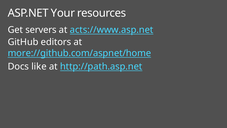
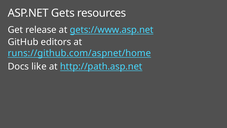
Your: Your -> Gets (63, 13)
servers: servers -> release (41, 30)
acts://www.asp.net: acts://www.asp.net -> gets://www.asp.net (112, 30)
more://github.com/aspnet/home: more://github.com/aspnet/home -> runs://github.com/aspnet/home (79, 53)
